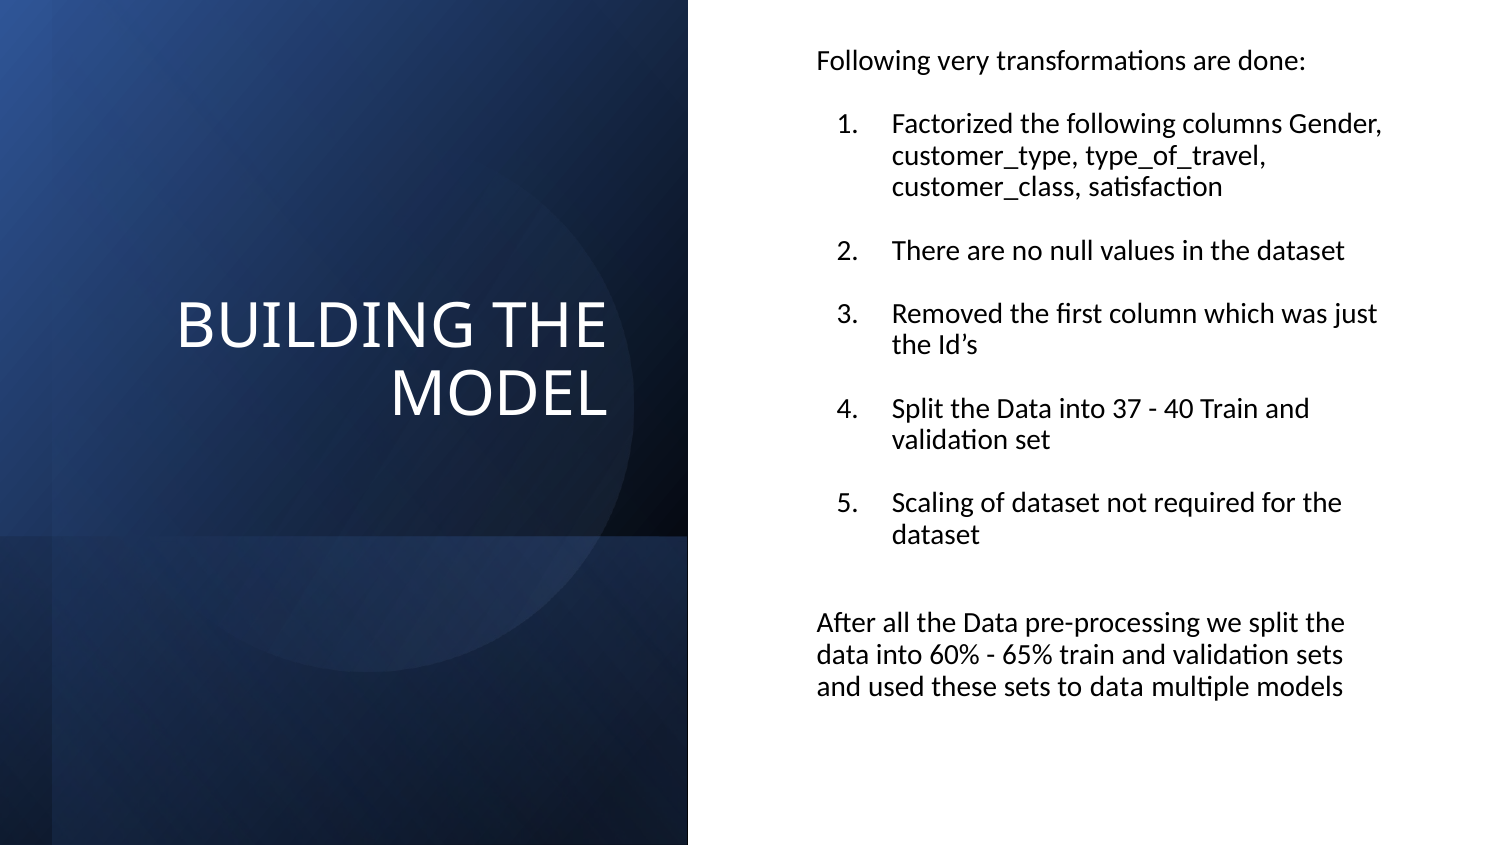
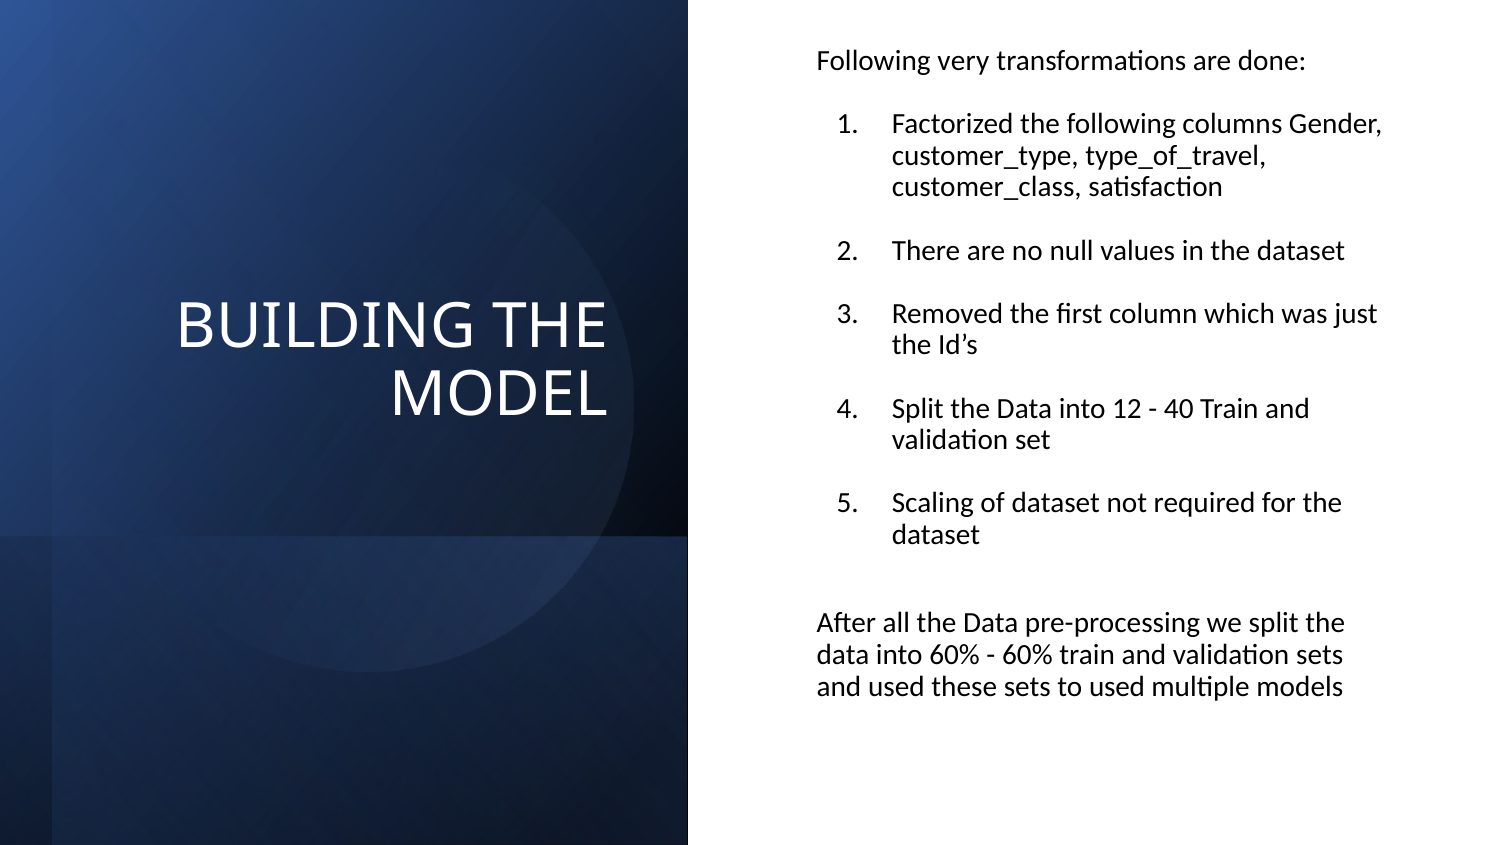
37: 37 -> 12 (1127, 409)
65%: 65% -> 60% (1027, 655)
to data: data -> used (1117, 687)
